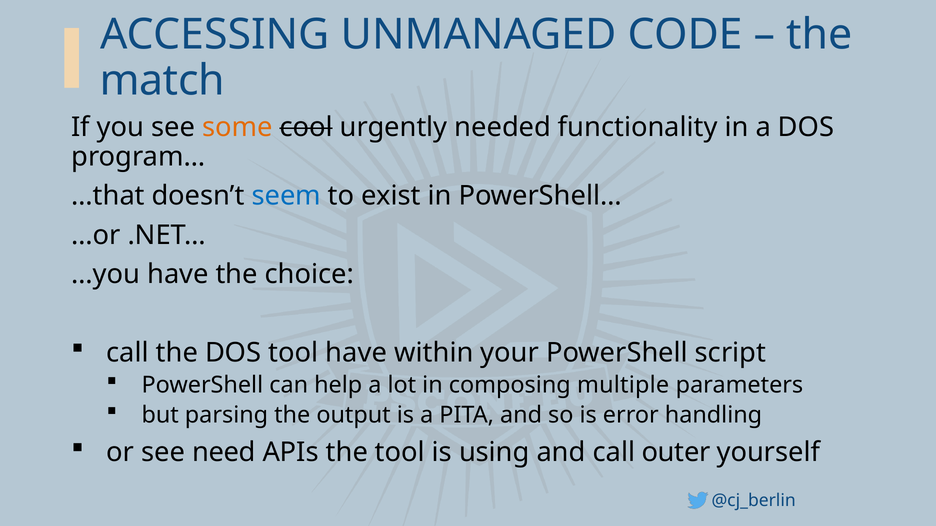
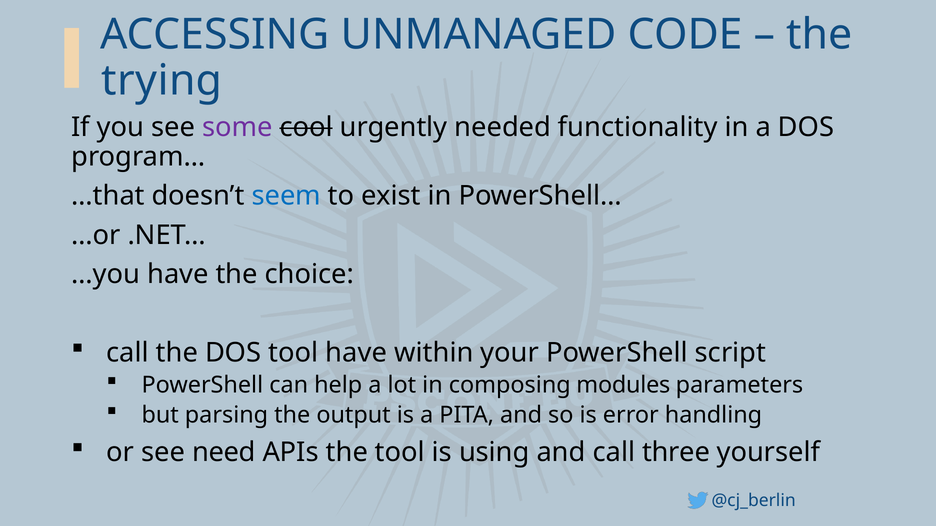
match: match -> trying (162, 81)
some colour: orange -> purple (237, 127)
multiple: multiple -> modules (623, 385)
outer: outer -> three (676, 453)
